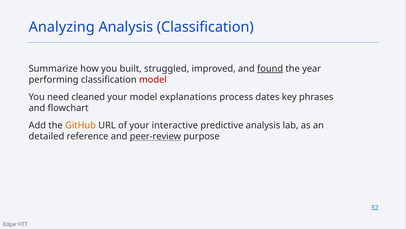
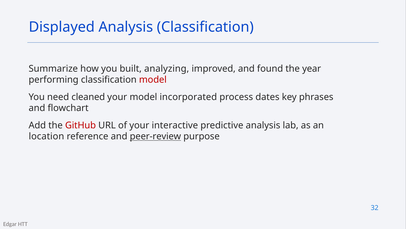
Analyzing: Analyzing -> Displayed (62, 27)
struggled: struggled -> analyzing (167, 69)
found underline: present -> none (270, 69)
explanations: explanations -> incorporated (188, 97)
GitHub colour: orange -> red (81, 125)
detailed: detailed -> location (46, 136)
